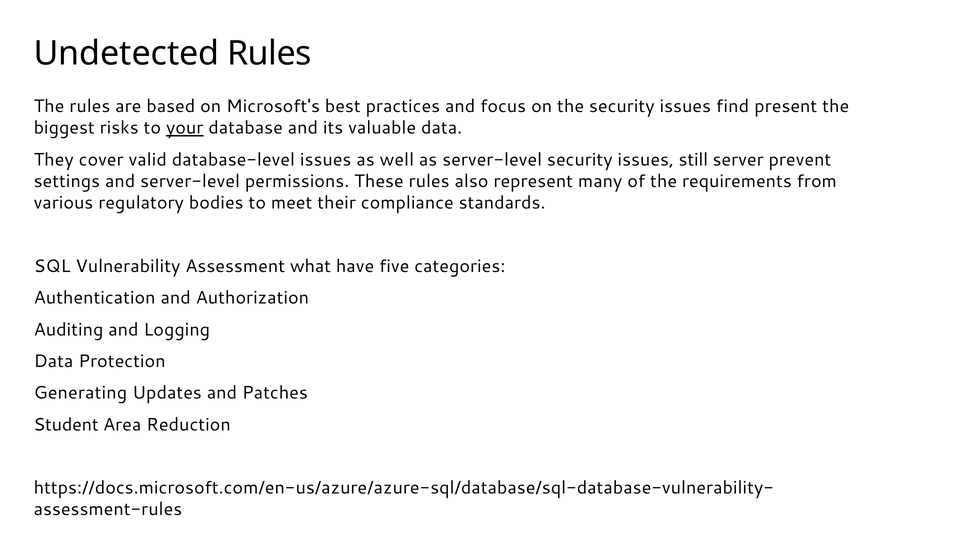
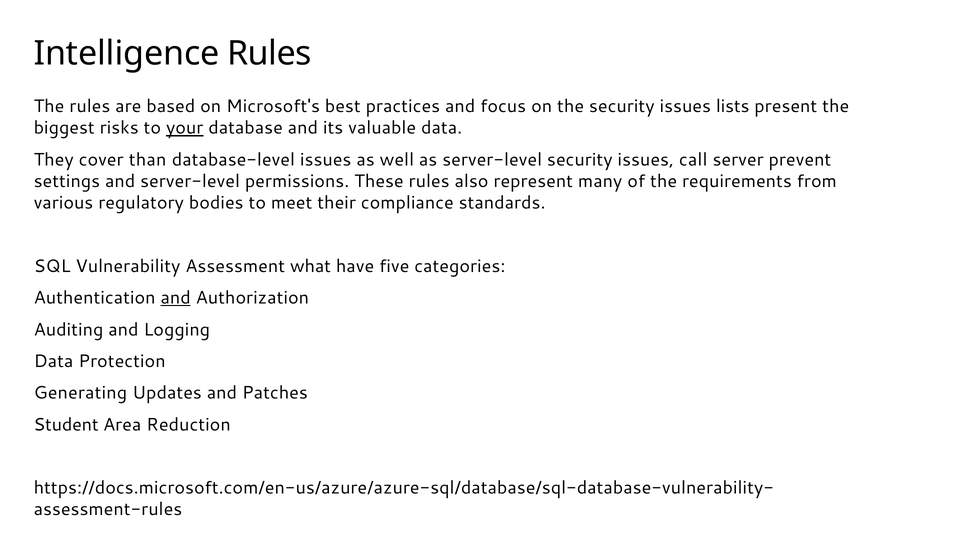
Undetected: Undetected -> Intelligence (127, 53)
find: find -> lists (733, 106)
valid: valid -> than (148, 160)
still: still -> call (693, 160)
and underline: none -> present (176, 298)
